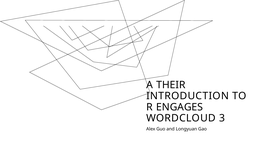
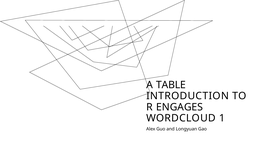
THEIR: THEIR -> TABLE (171, 85)
3: 3 -> 1 (222, 118)
